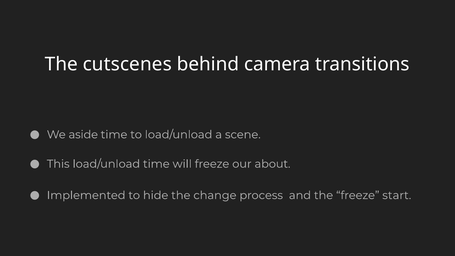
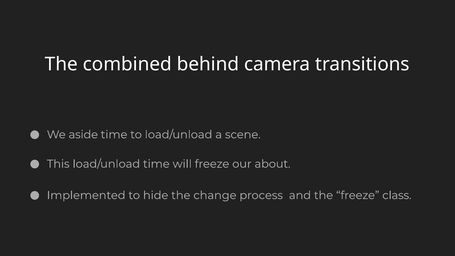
cutscenes: cutscenes -> combined (127, 64)
start: start -> class (397, 195)
